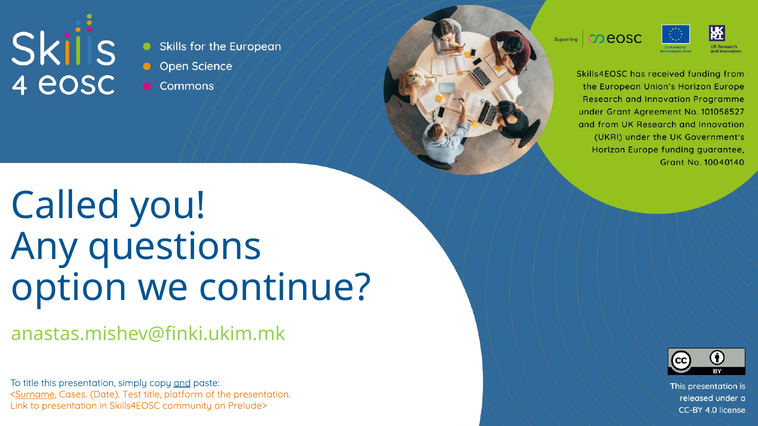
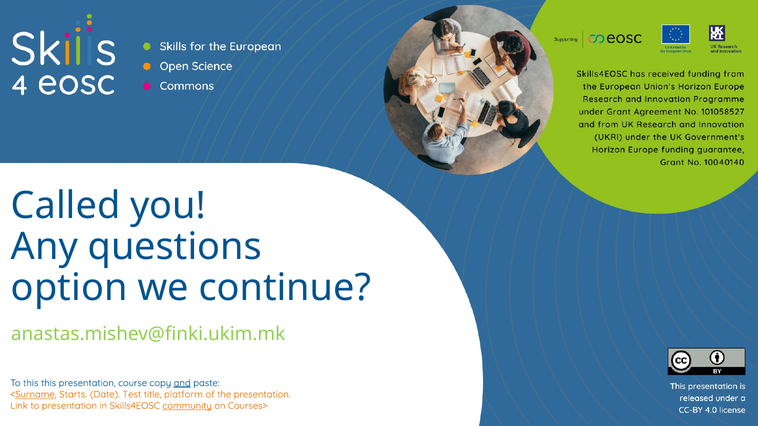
To title: title -> this (31, 383)
simply: simply -> course (133, 383)
Cases: Cases -> Starts (73, 395)
community underline: none -> present (187, 406)
Prelude>: Prelude> -> Courses> (248, 406)
